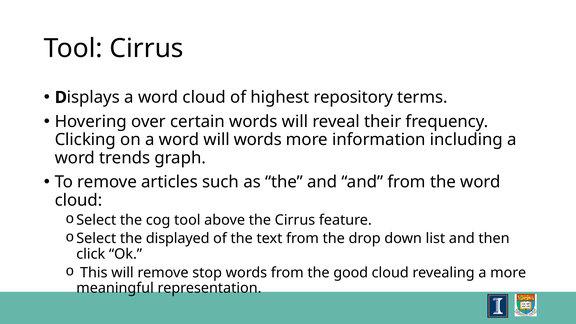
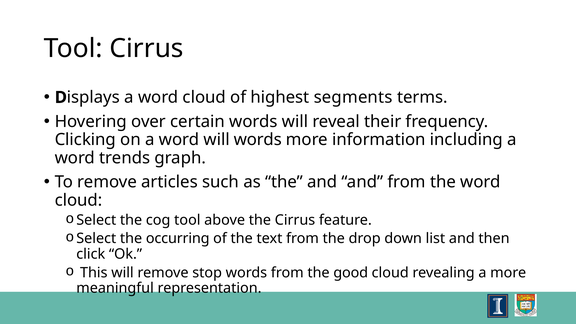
repository: repository -> segments (353, 97)
displayed: displayed -> occurring (178, 239)
